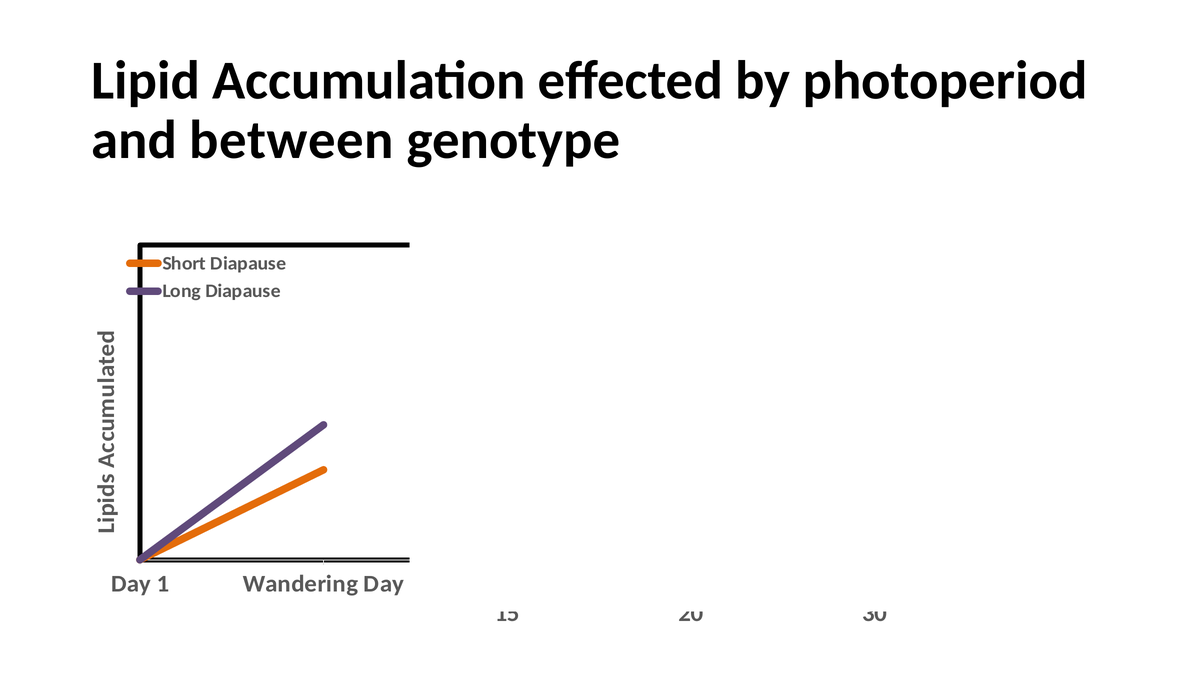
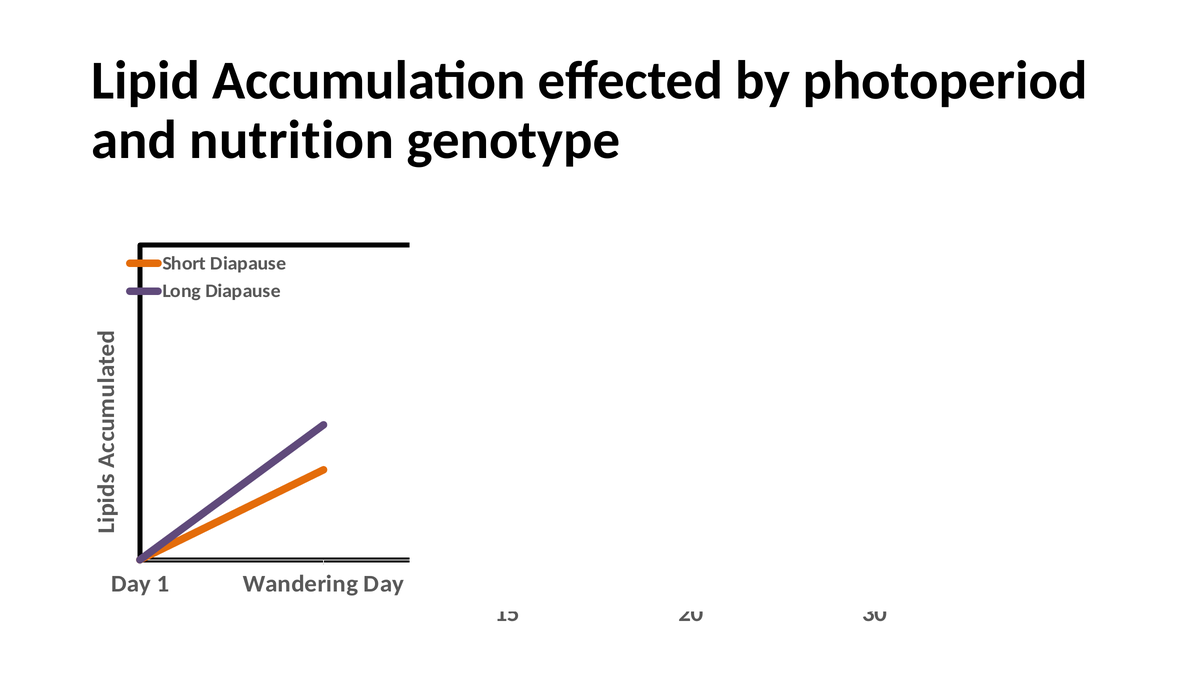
between: between -> nutrition (292, 140)
